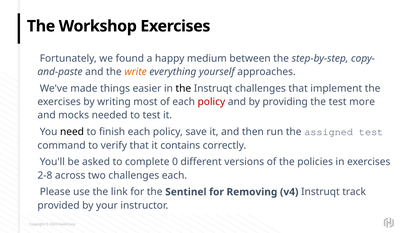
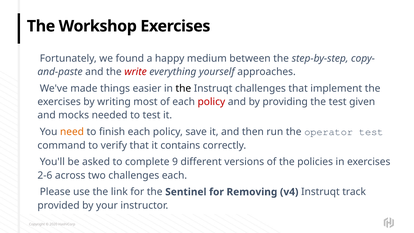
write colour: orange -> red (136, 72)
more: more -> given (362, 102)
need colour: black -> orange (72, 132)
assigned: assigned -> operator (329, 132)
0: 0 -> 9 (175, 162)
2-8: 2-8 -> 2-6 (45, 175)
